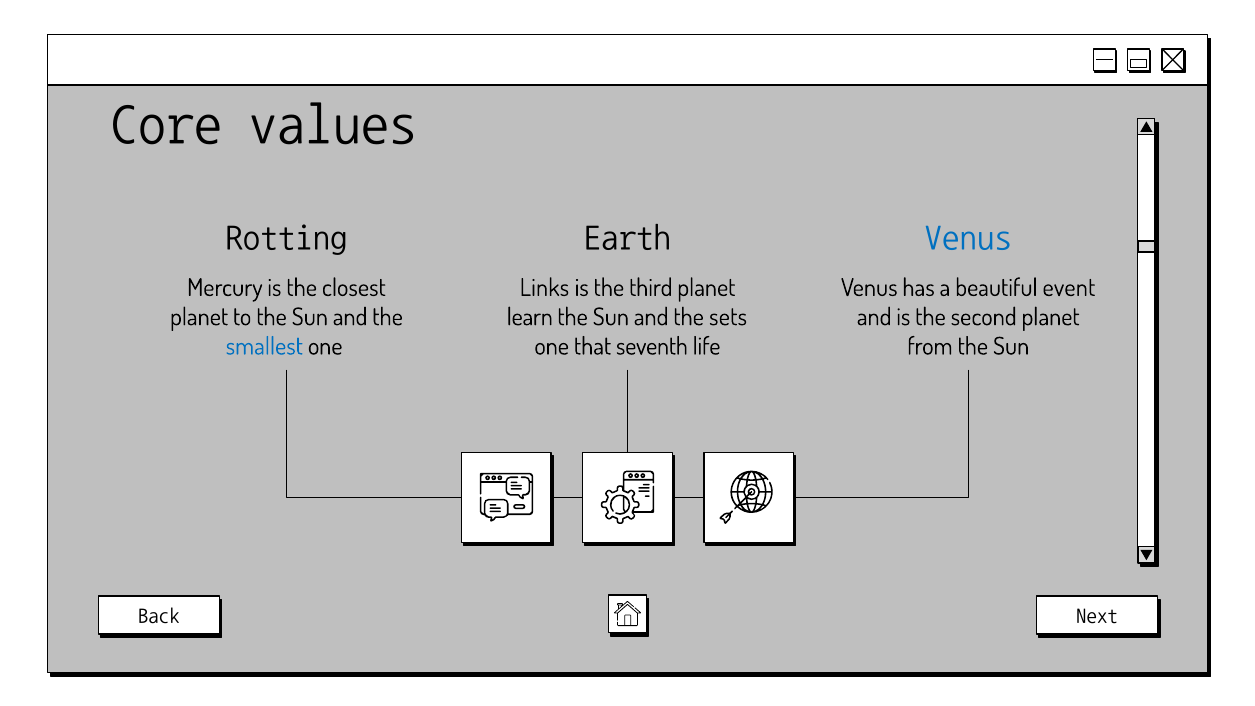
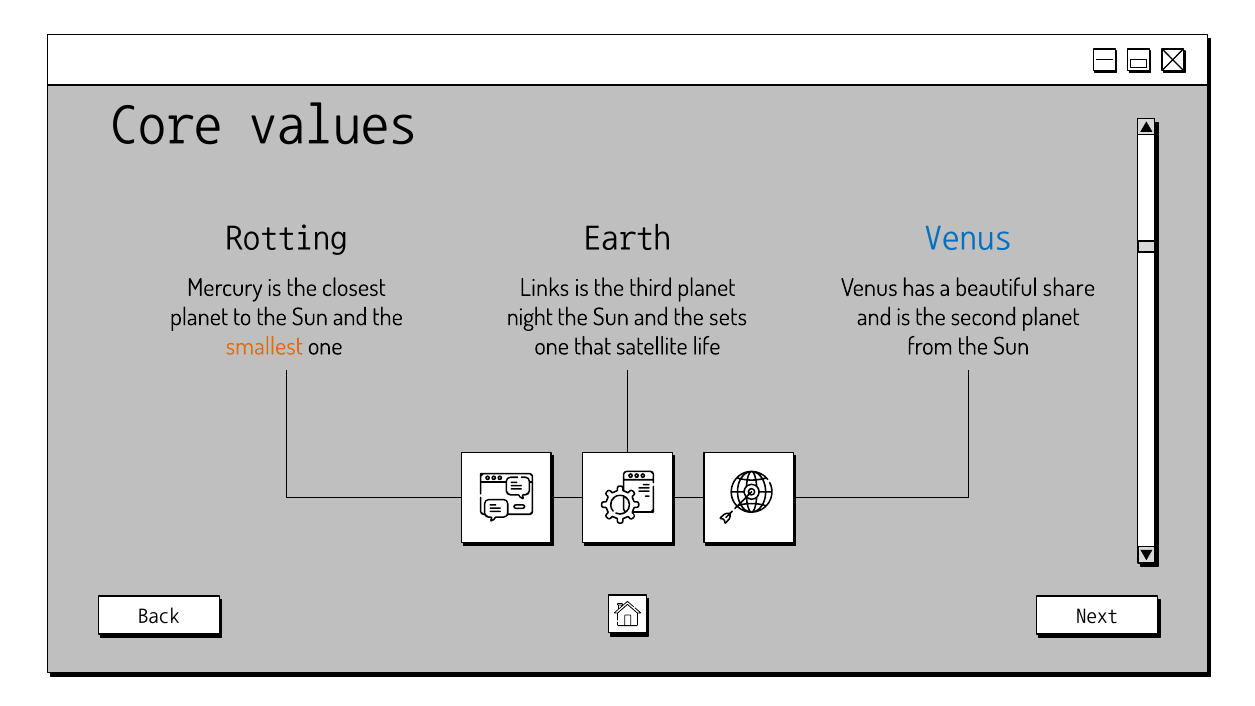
event: event -> share (1069, 288)
learn: learn -> night (530, 317)
smallest colour: blue -> orange (264, 347)
seventh: seventh -> satellite (652, 347)
